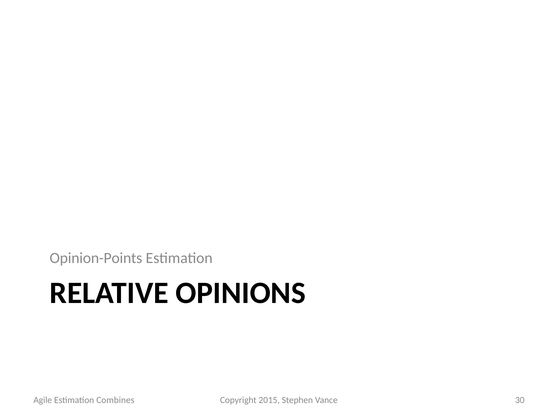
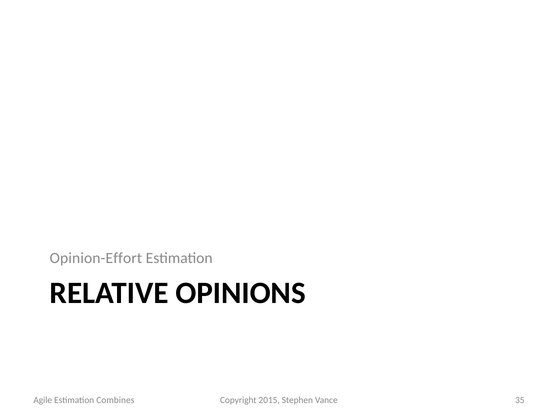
Opinion-Points: Opinion-Points -> Opinion-Effort (96, 258)
30: 30 -> 35 (520, 400)
